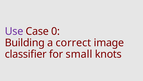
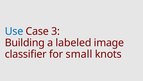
Use colour: purple -> blue (14, 31)
0: 0 -> 3 (56, 31)
correct: correct -> labeled (73, 42)
